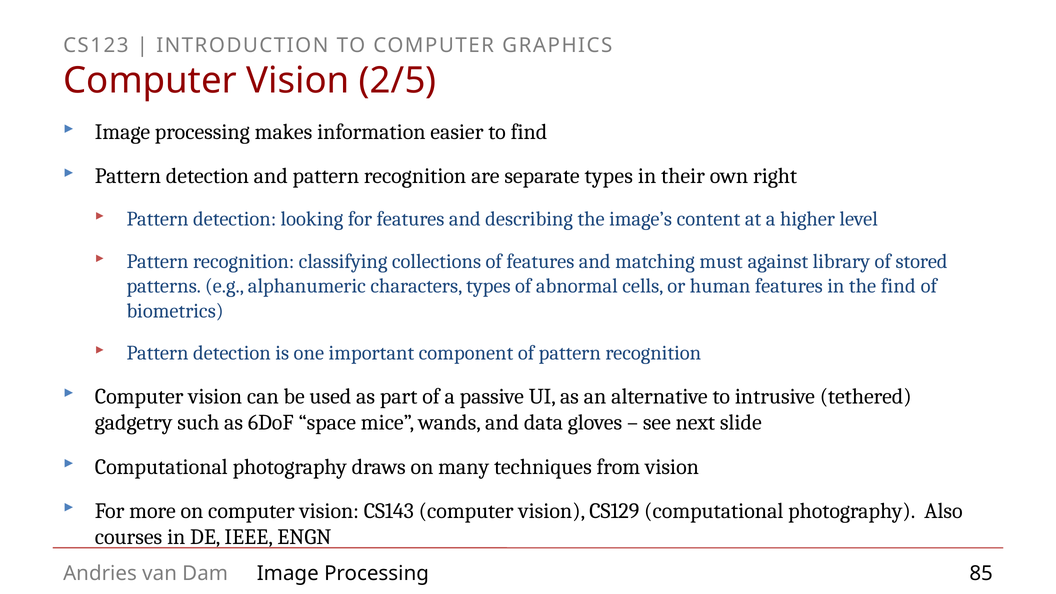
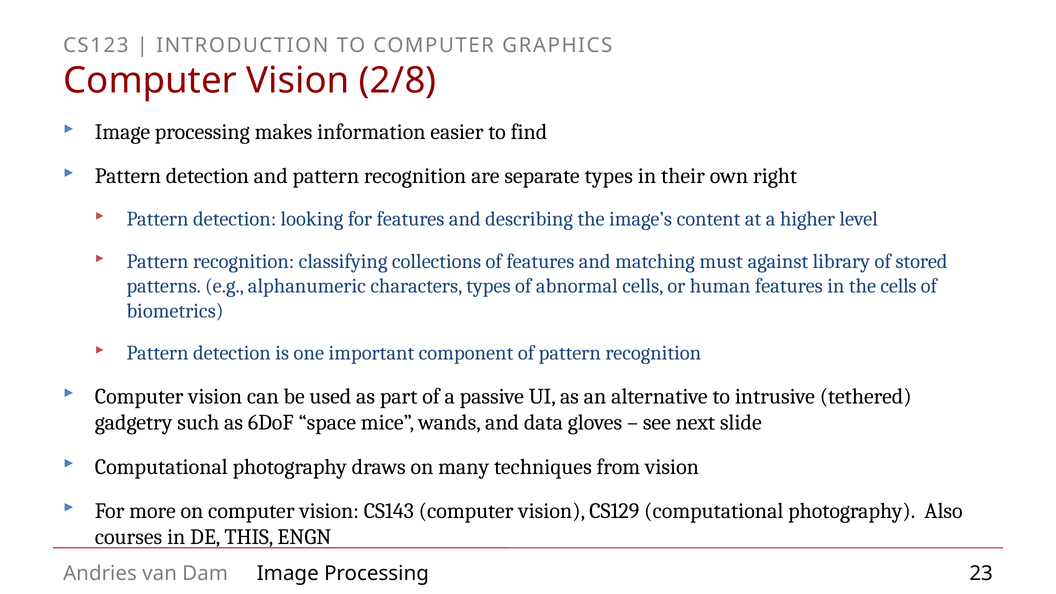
2/5: 2/5 -> 2/8 (398, 80)
the find: find -> cells (899, 286)
IEEE: IEEE -> THIS (249, 537)
85: 85 -> 23 (981, 573)
